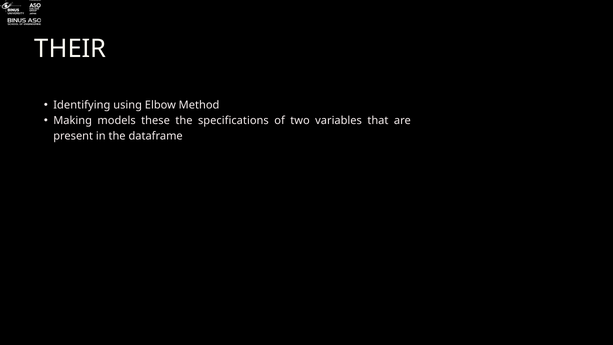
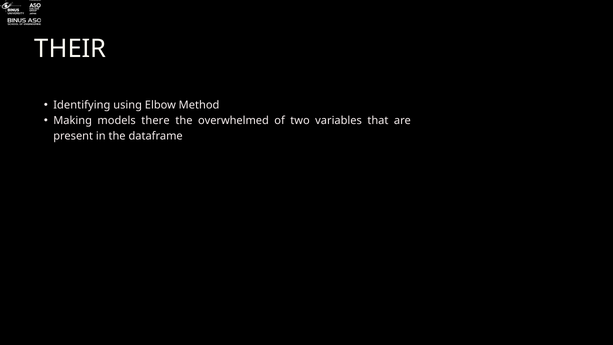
these: these -> there (156, 121)
specifications: specifications -> overwhelmed (233, 121)
